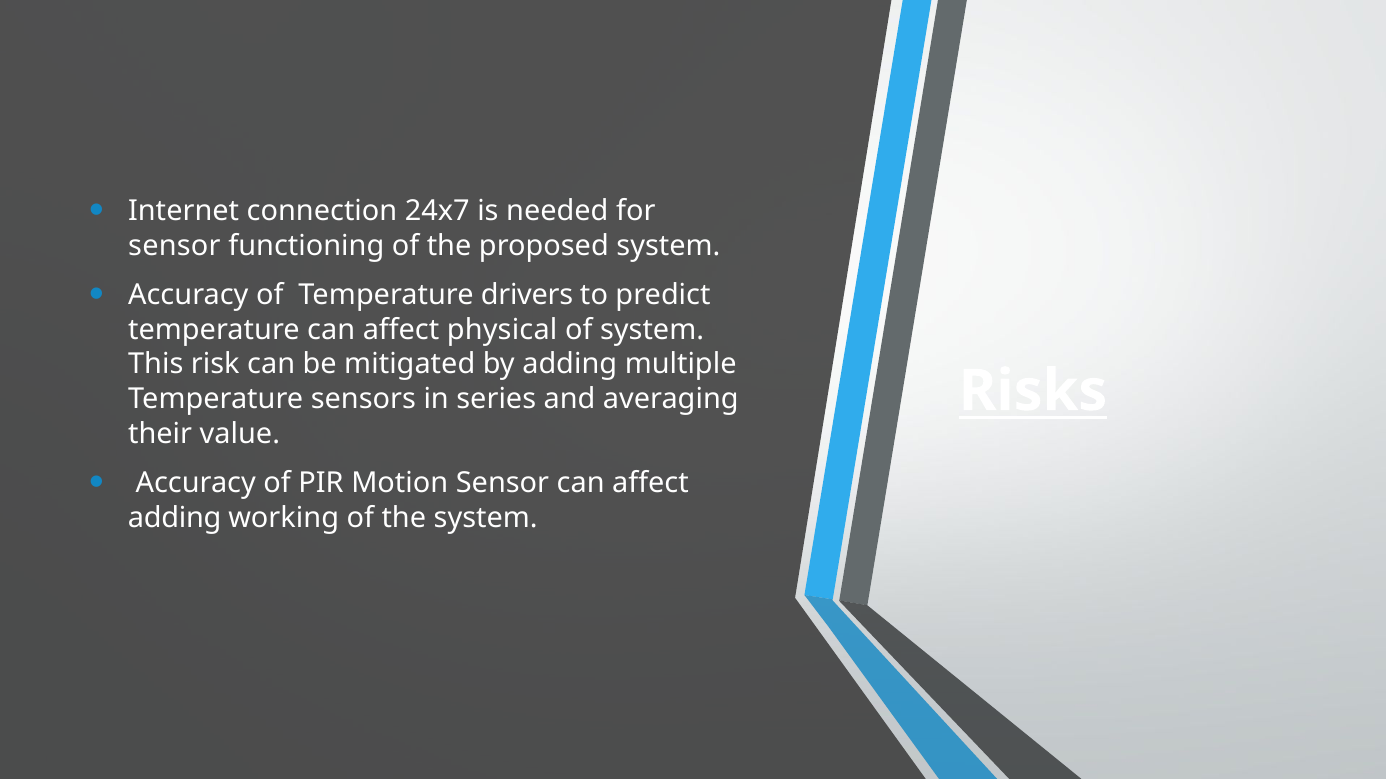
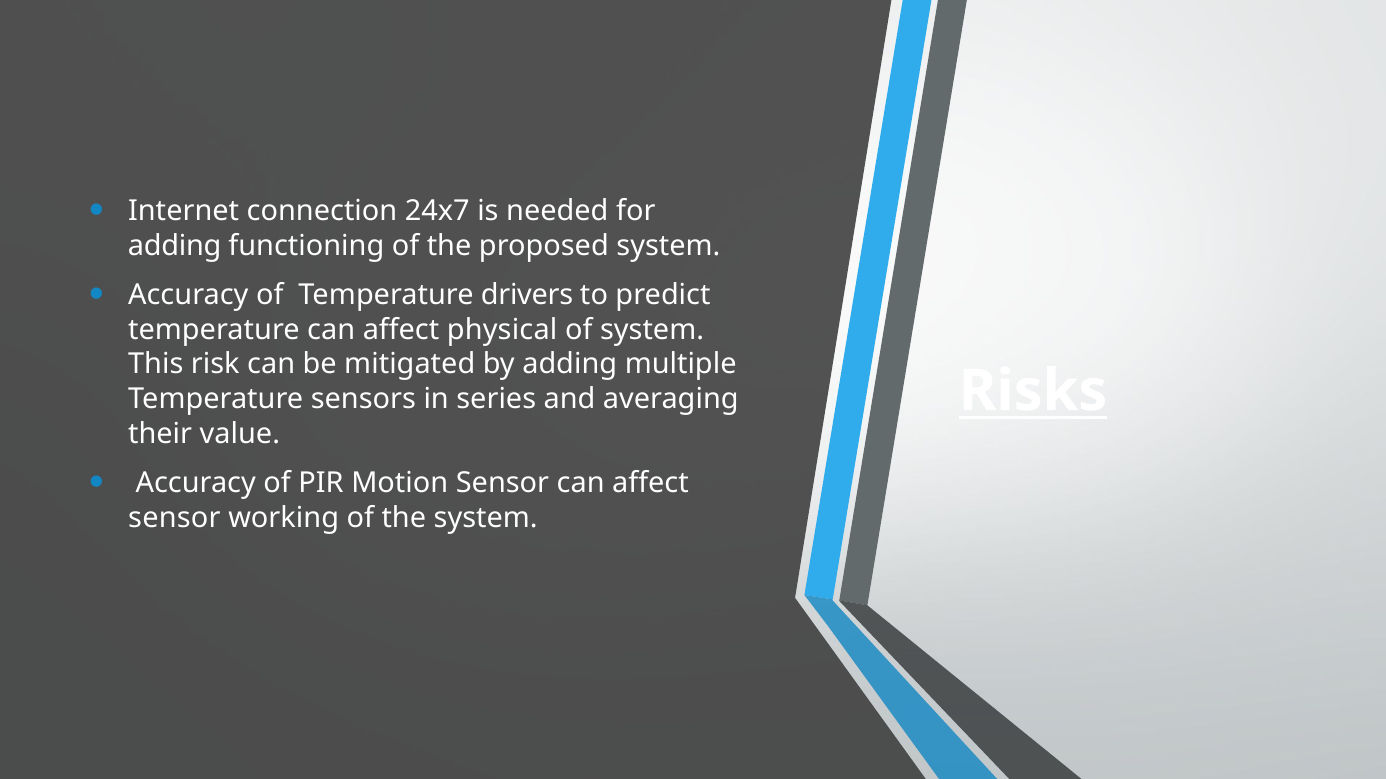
sensor: sensor -> adding (175, 246)
adding: adding -> sensor (174, 518)
